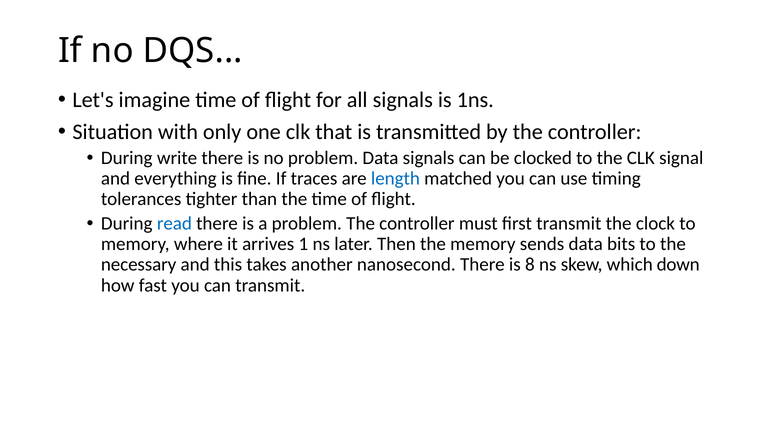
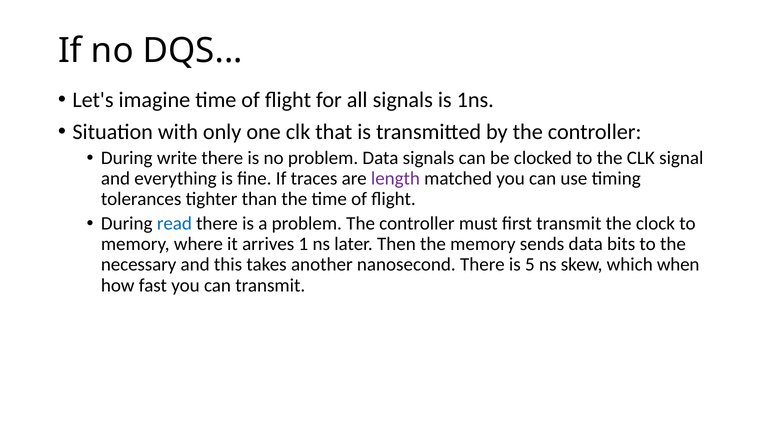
length colour: blue -> purple (395, 179)
8: 8 -> 5 (530, 265)
down: down -> when (678, 265)
